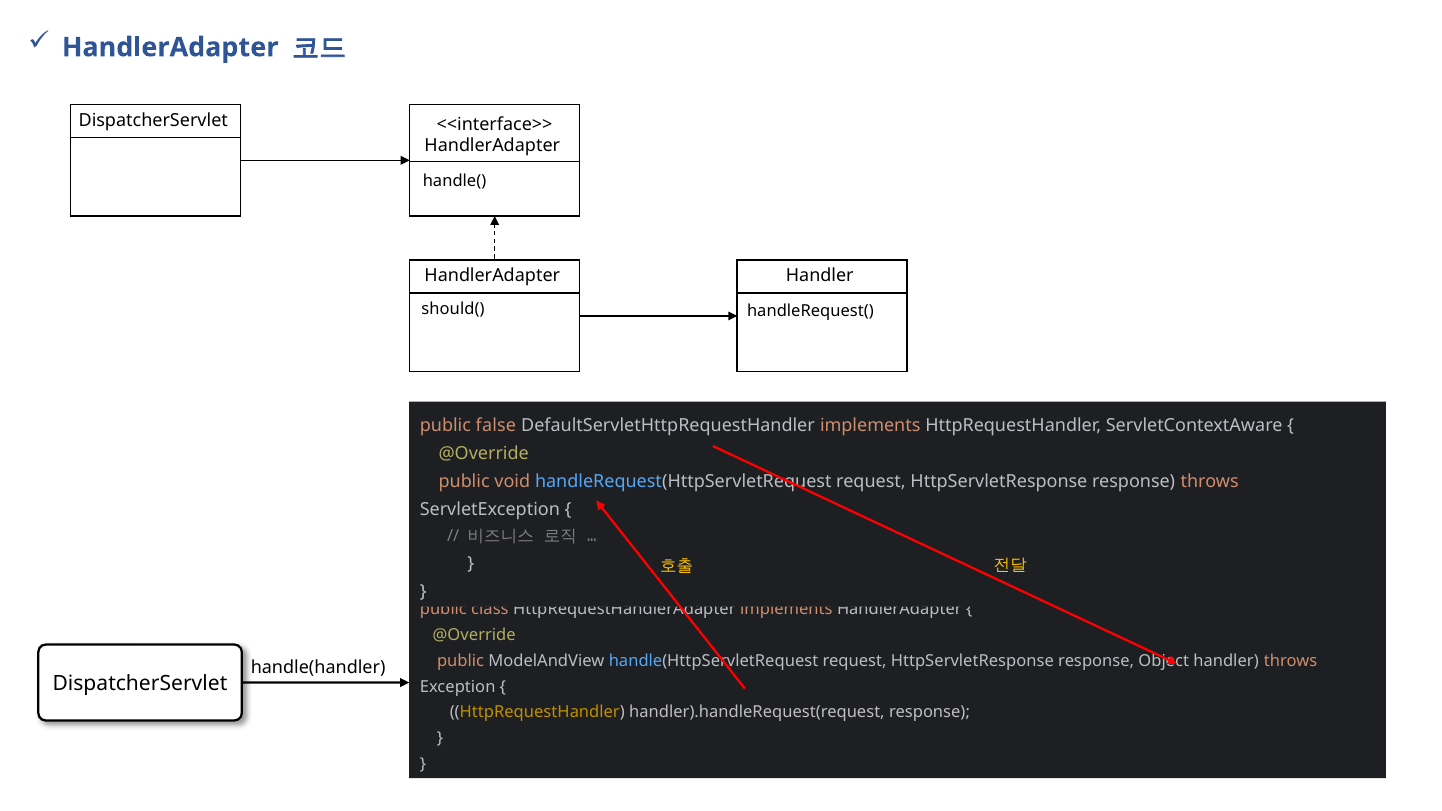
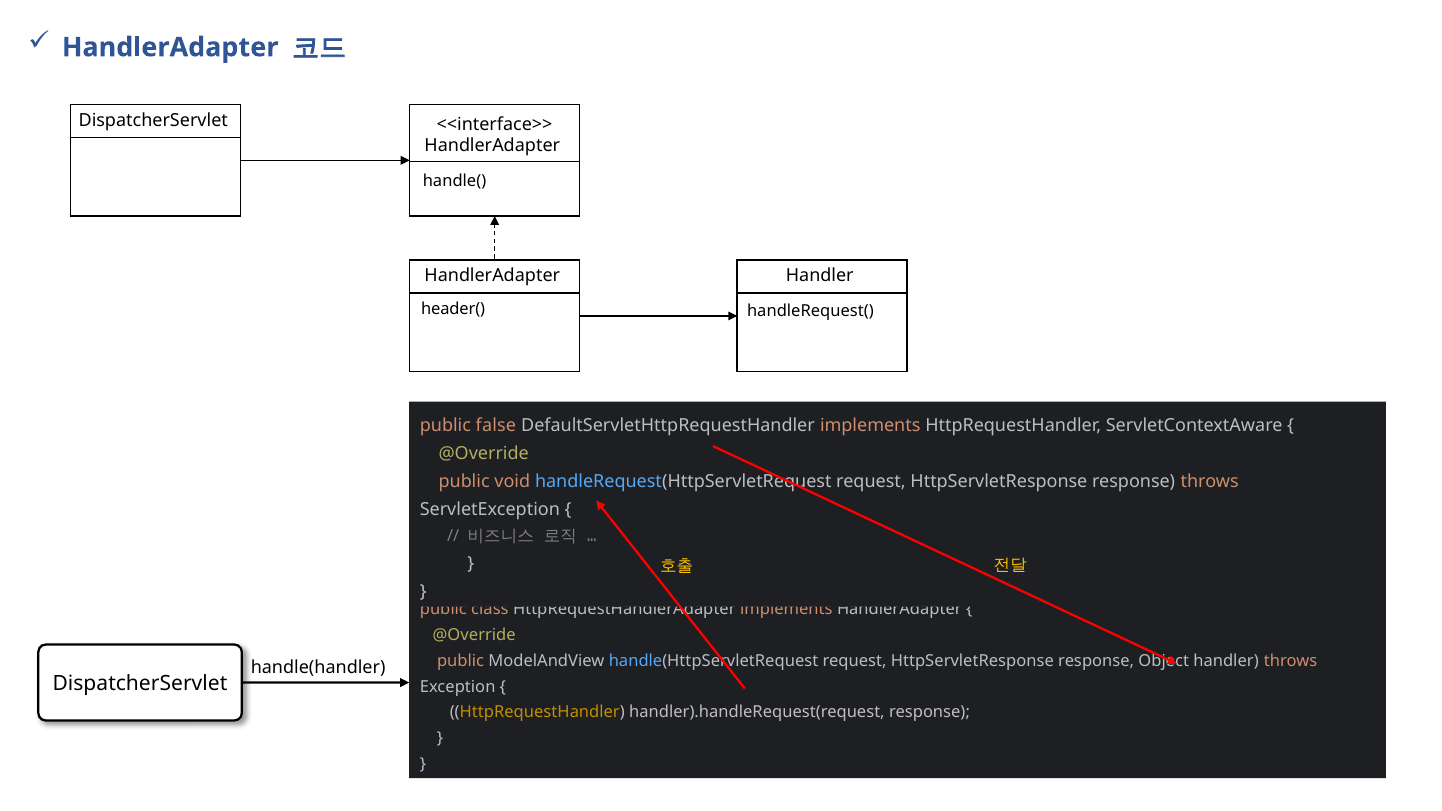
should(: should( -> header( (453, 309)
